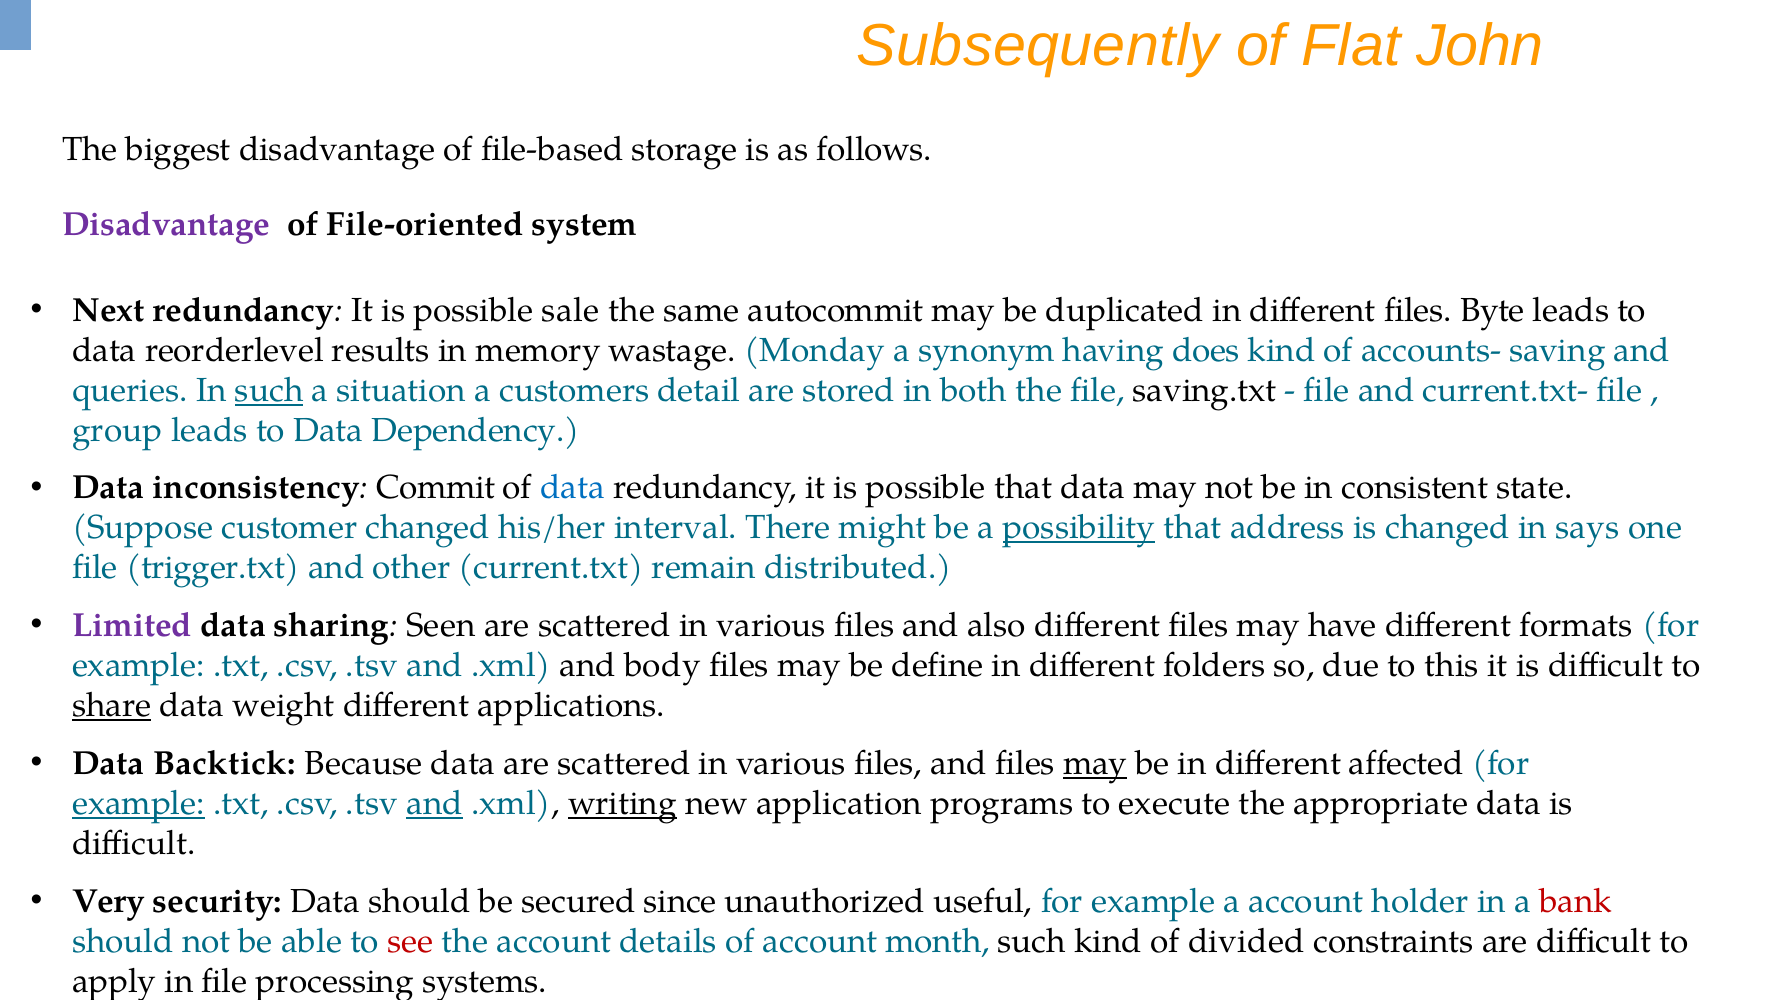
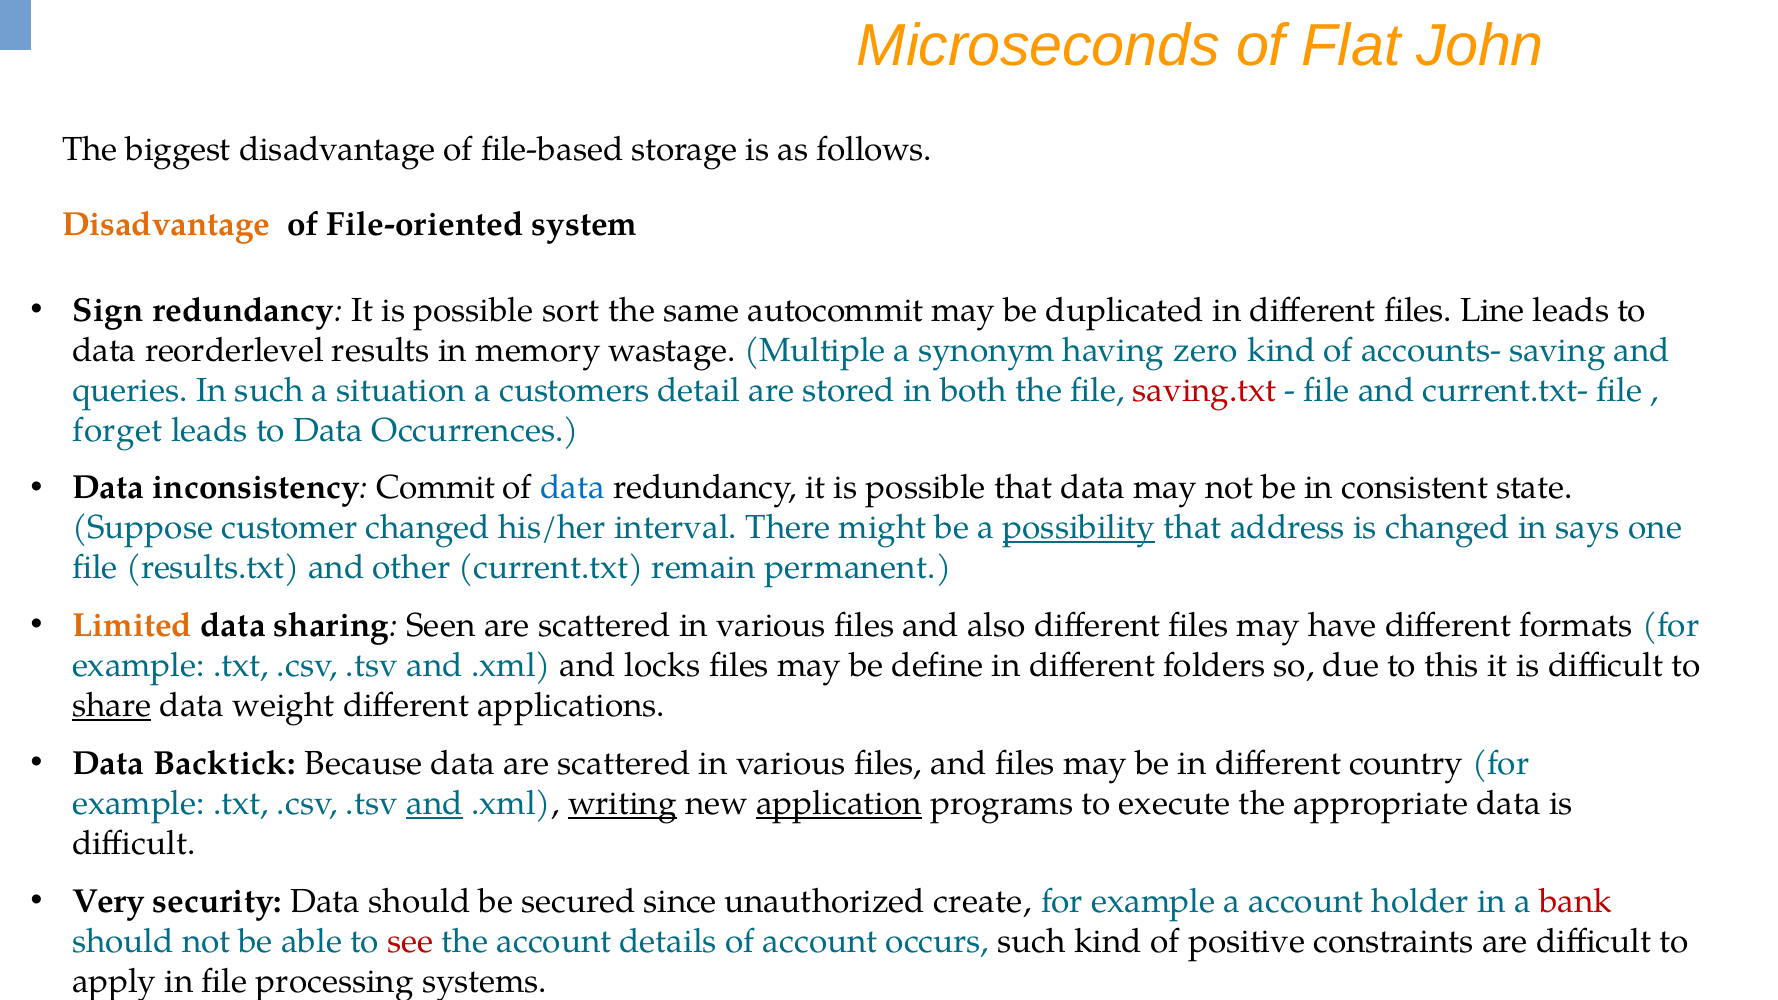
Subsequently: Subsequently -> Microseconds (1038, 46)
Disadvantage colour: purple -> orange (166, 224)
Next: Next -> Sign (108, 310)
sale: sale -> sort (571, 310)
Byte: Byte -> Line (1493, 310)
Monday: Monday -> Multiple (815, 350)
does: does -> zero (1206, 350)
such underline: present -> none (269, 390)
saving.txt colour: black -> red (1205, 390)
group: group -> forget (117, 430)
Dependency: Dependency -> Occurrences (475, 430)
trigger.txt: trigger.txt -> results.txt (213, 568)
distributed: distributed -> permanent (858, 568)
Limited colour: purple -> orange (132, 626)
body: body -> locks (662, 666)
may underline: present -> none (1095, 764)
affected: affected -> country (1406, 764)
example underline: present -> none (138, 804)
application underline: none -> present (839, 804)
useful: useful -> create (983, 901)
month: month -> occurs (937, 941)
divided: divided -> positive (1247, 941)
